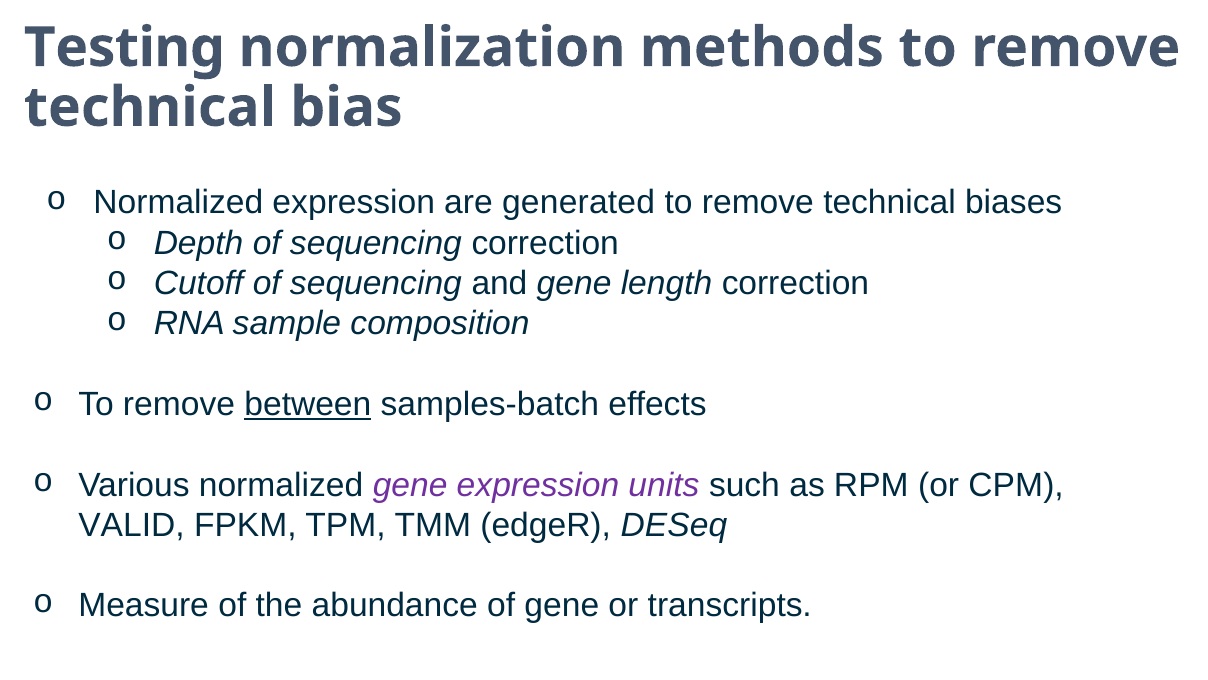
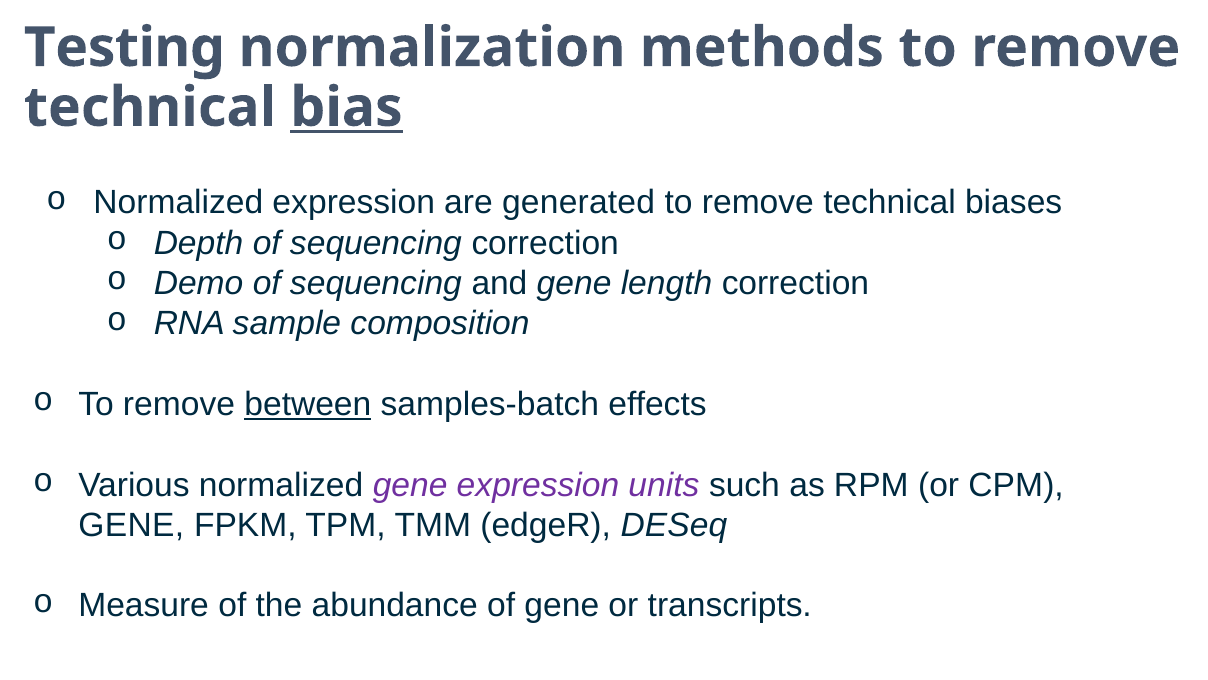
bias underline: none -> present (347, 107)
Cutoff: Cutoff -> Demo (199, 283)
VALID: VALID -> GENE (131, 525)
